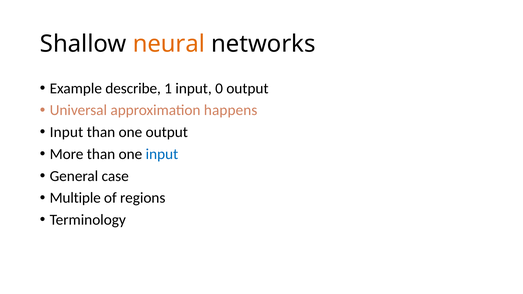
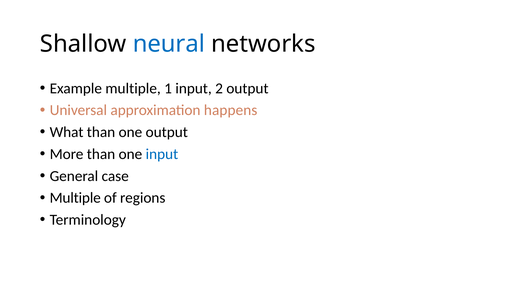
neural colour: orange -> blue (169, 44)
Example describe: describe -> multiple (133, 88)
0: 0 -> 2 (219, 88)
Input: Input -> What (67, 132)
